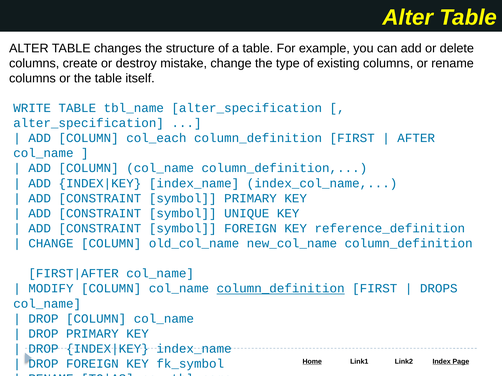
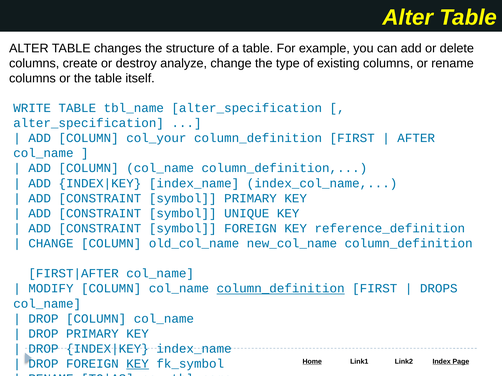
mistake: mistake -> analyze (184, 64)
col_each: col_each -> col_your (156, 138)
KEY underline: none -> present (138, 364)
